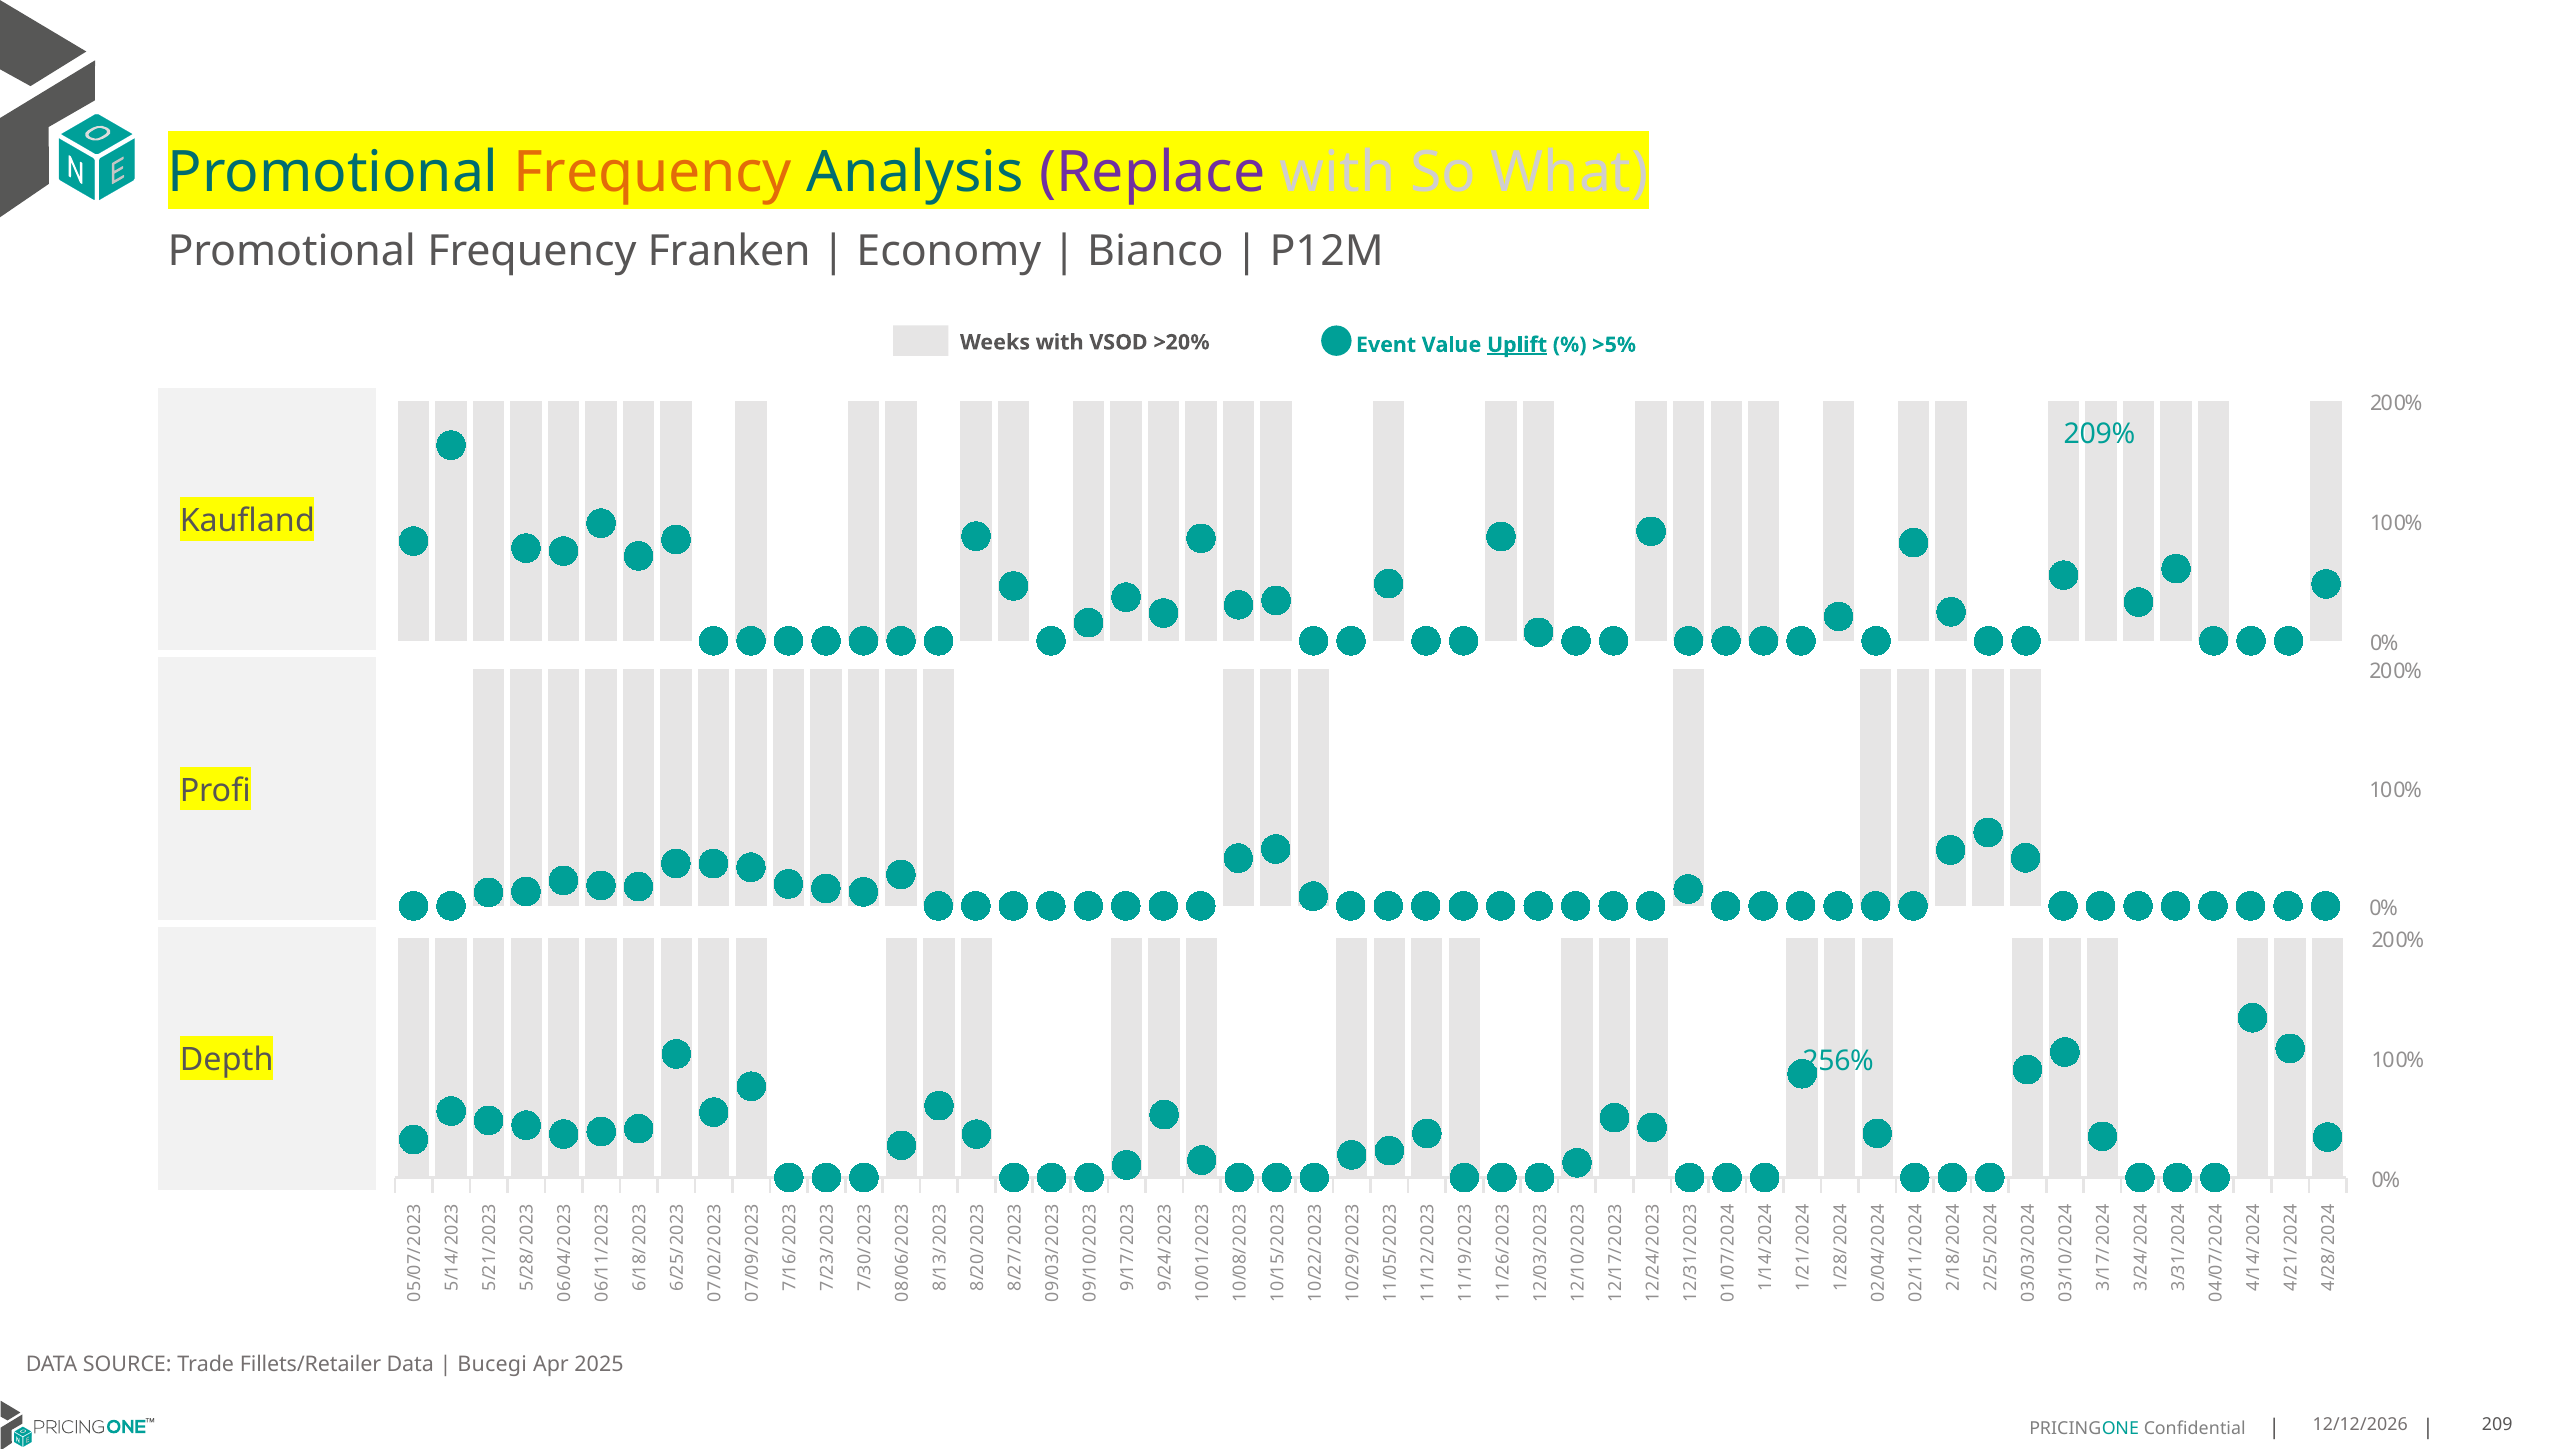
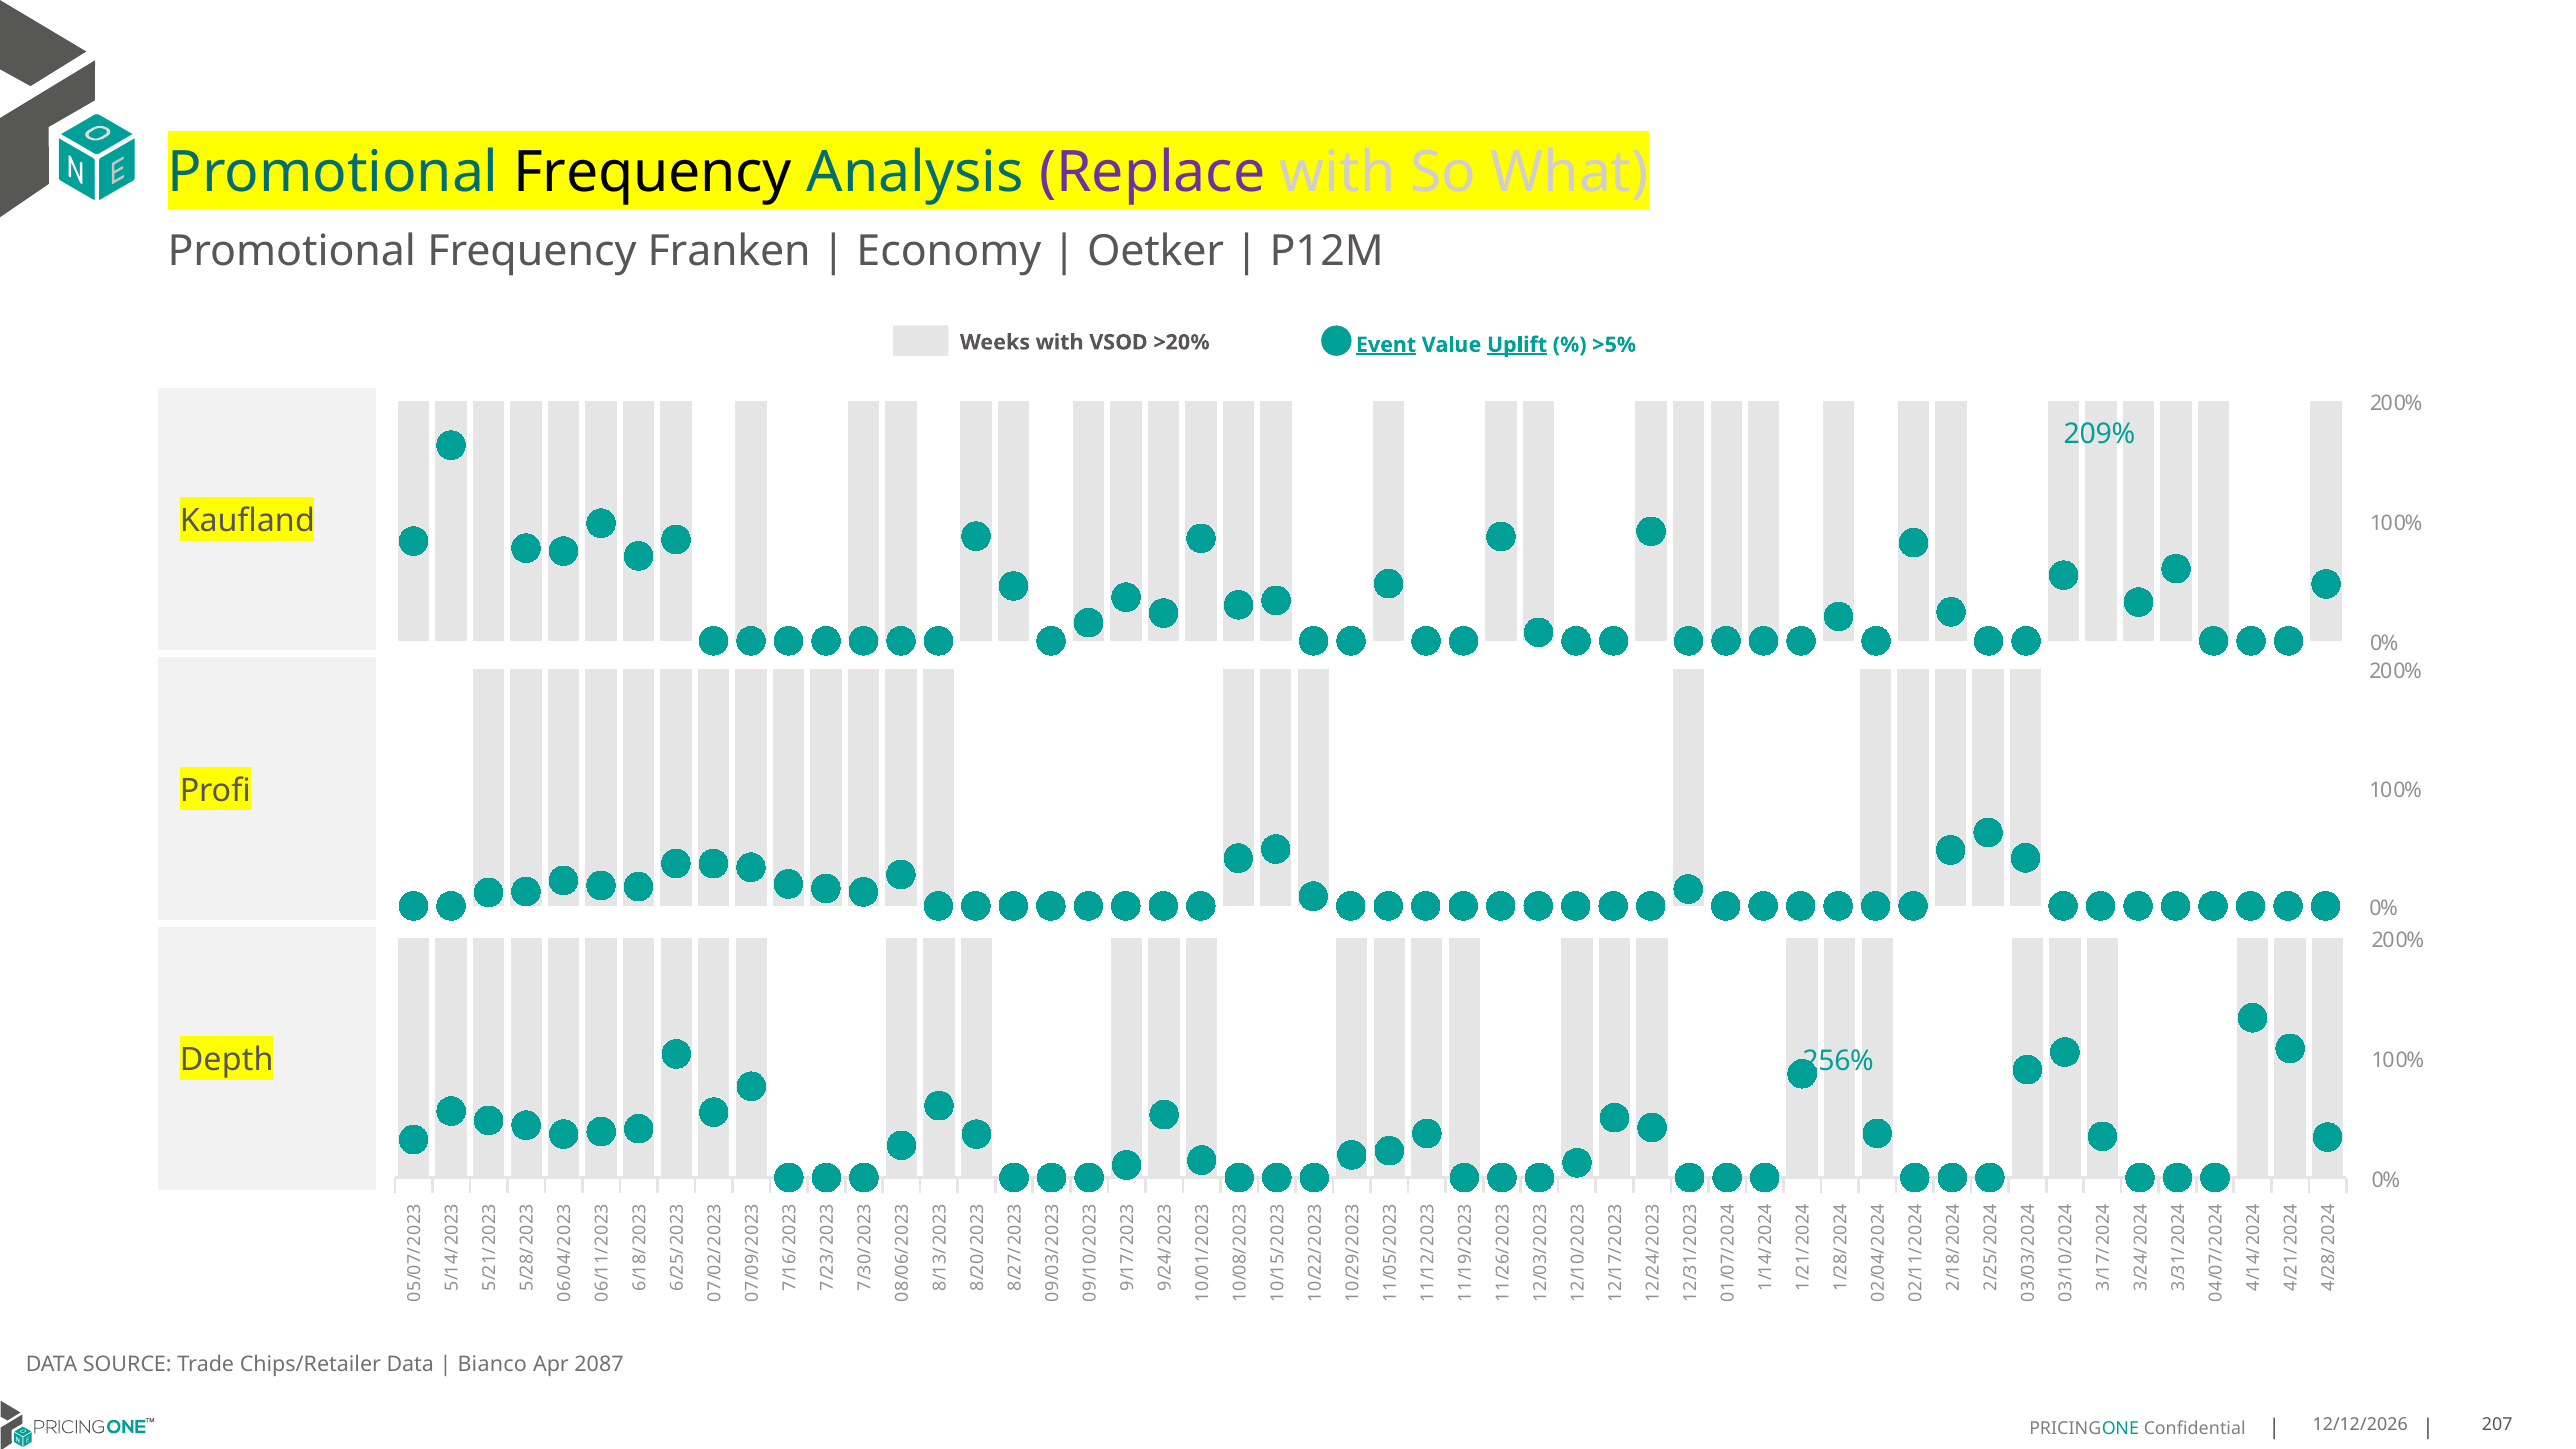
Frequency colour: orange -> black (653, 173)
Bianco: Bianco -> Oetker (1156, 251)
Event underline: none -> present (1386, 345)
Fillets/Retailer: Fillets/Retailer -> Chips/Retailer (310, 1365)
Bucegi: Bucegi -> Bianco (492, 1365)
2025: 2025 -> 2087 (599, 1365)
209: 209 -> 207 (2497, 1425)
